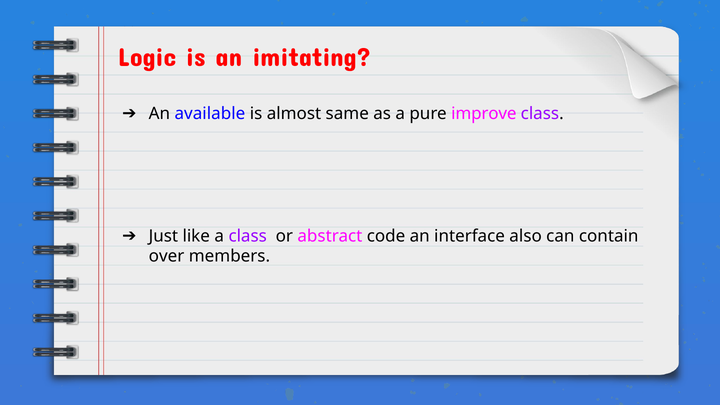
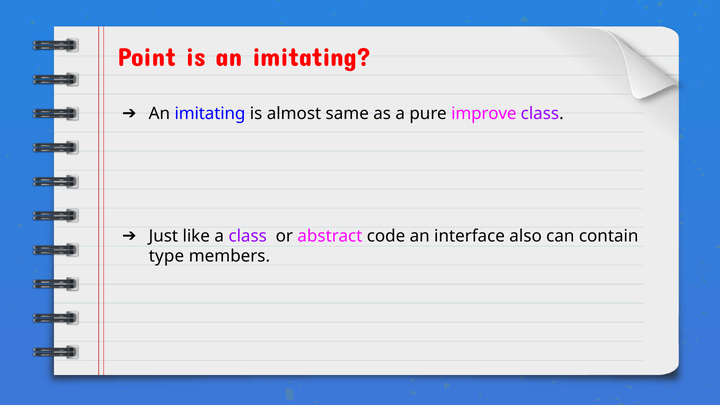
Logic: Logic -> Point (147, 57)
available: available -> imitating (210, 113)
over: over -> type (166, 256)
